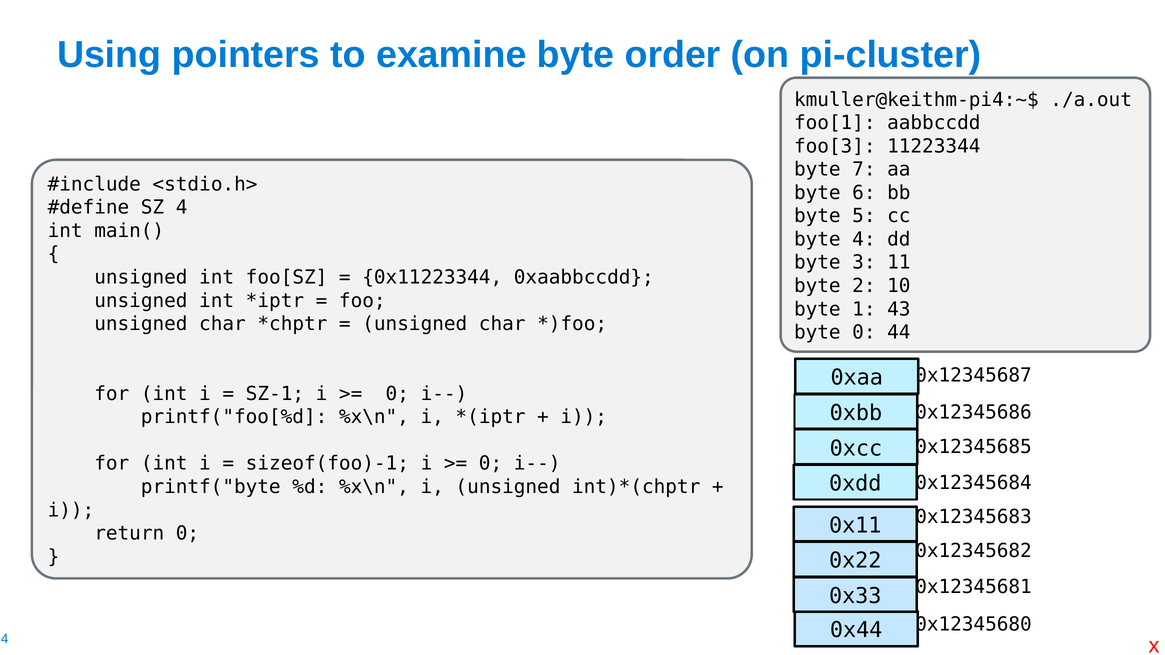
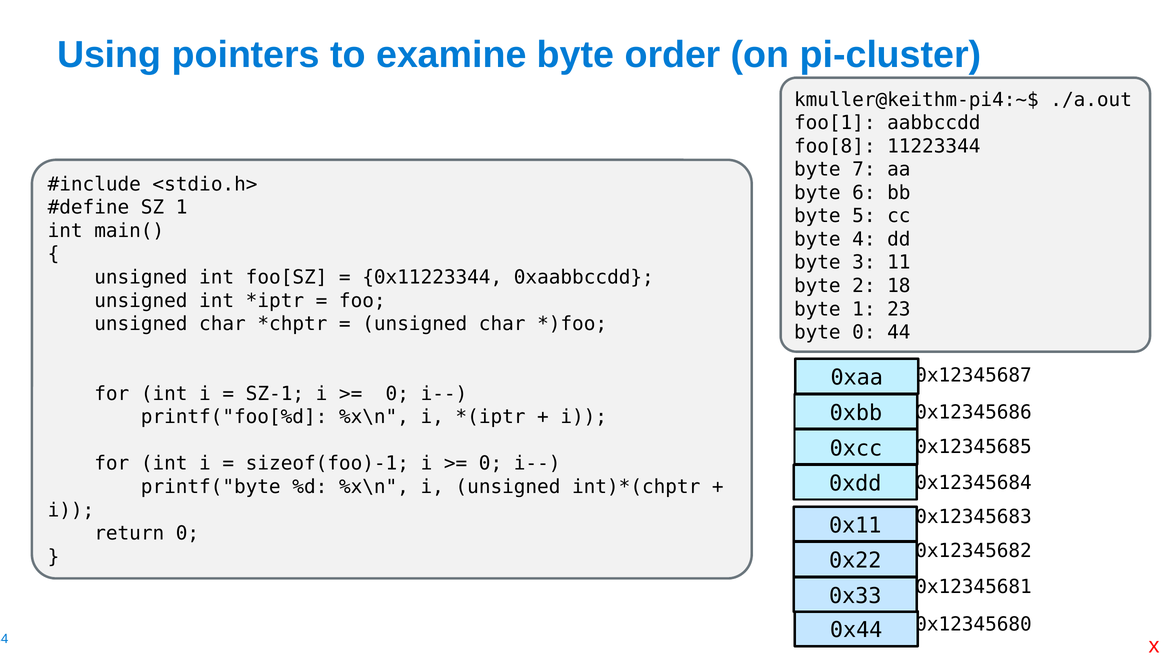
foo[3: foo[3 -> foo[8 (835, 146)
SZ 4: 4 -> 1 (182, 208)
10: 10 -> 18 (899, 286)
43: 43 -> 23 (899, 309)
